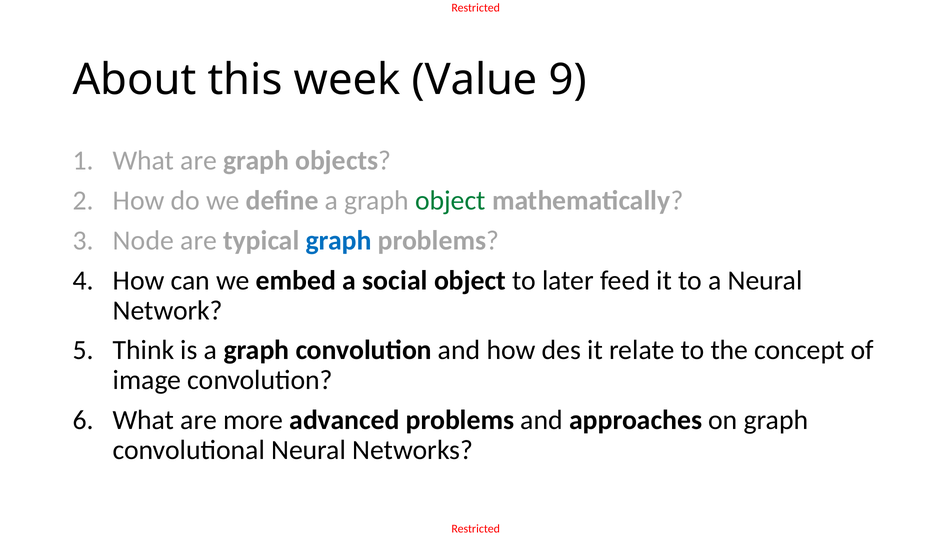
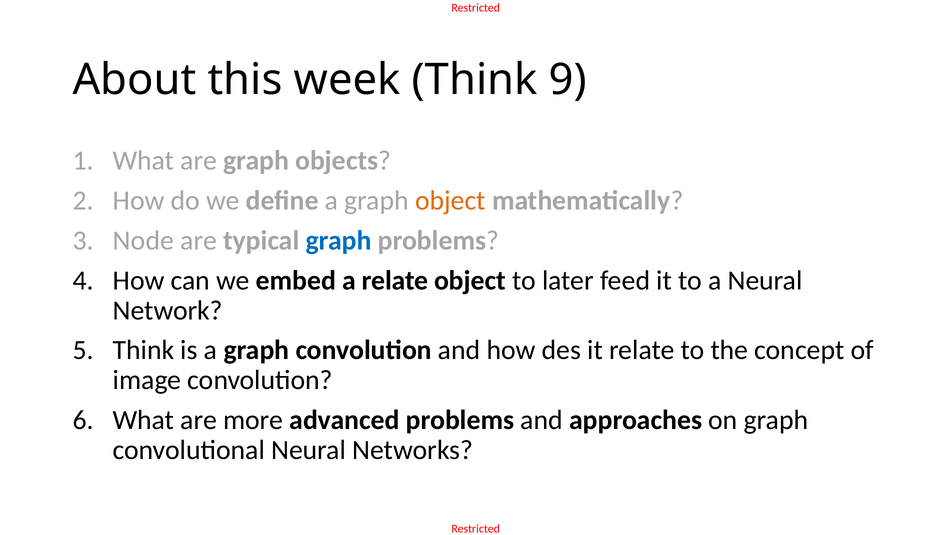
week Value: Value -> Think (475, 80)
object colour: green -> orange (450, 201)
a social: social -> relate (395, 281)
